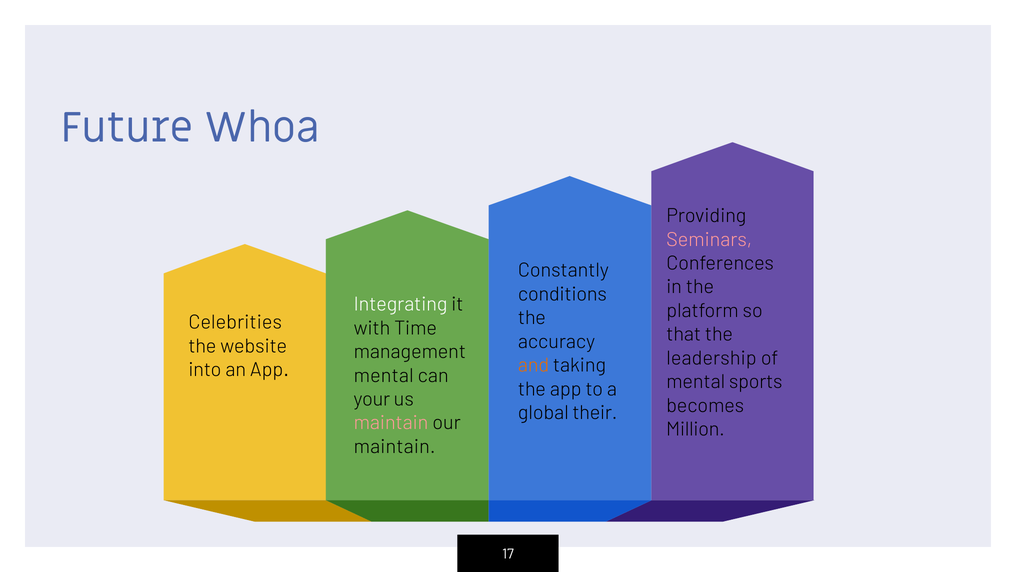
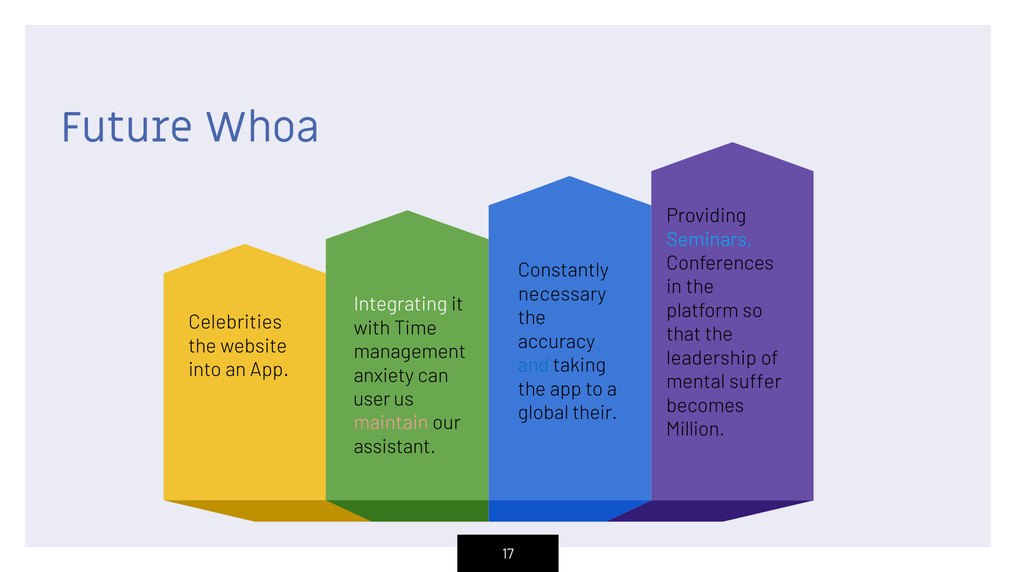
Seminars colour: pink -> light blue (709, 239)
conditions: conditions -> necessary (562, 294)
and colour: orange -> blue (534, 365)
mental: mental -> anxiety (384, 375)
sports: sports -> suffer (756, 382)
your: your -> user (372, 399)
maintain: maintain -> assistant (395, 446)
